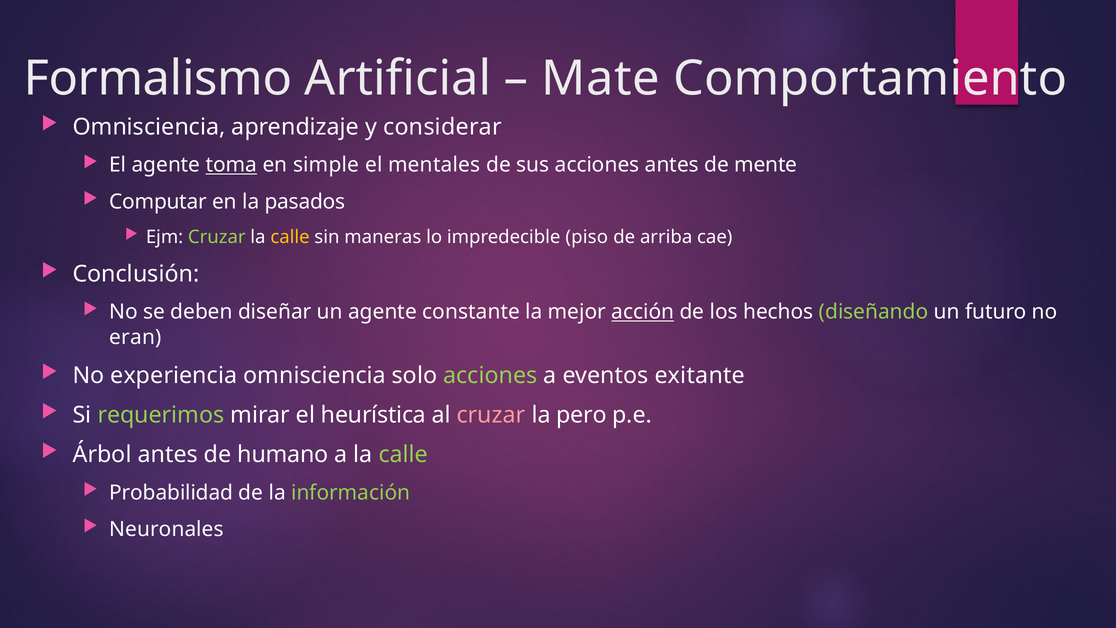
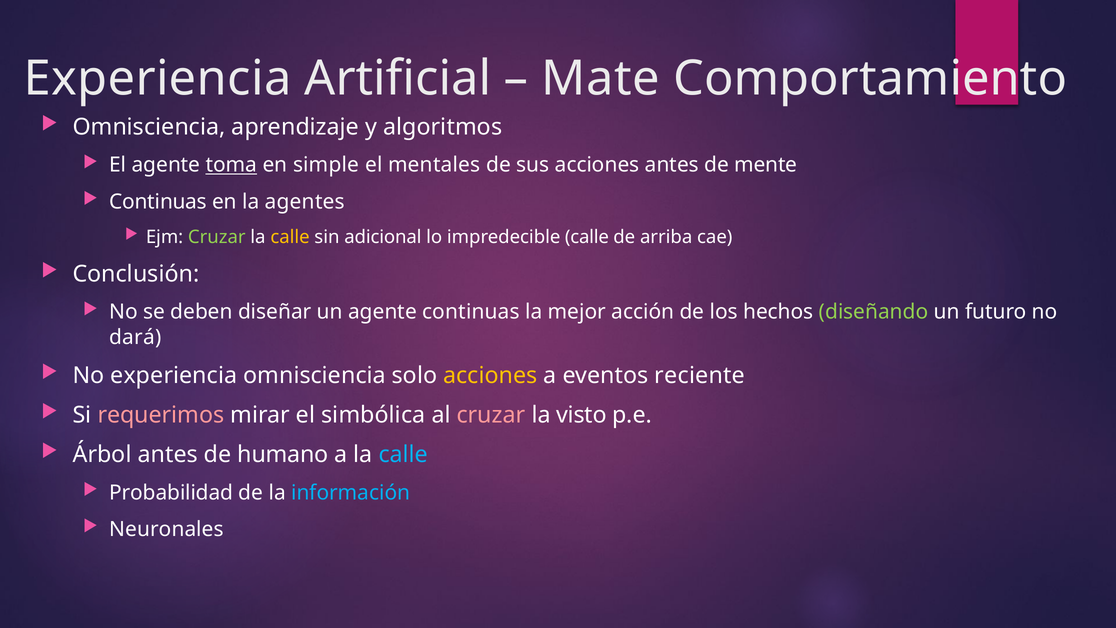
Formalismo: Formalismo -> Experiencia (158, 78)
considerar: considerar -> algoritmos (443, 127)
Computar: Computar -> Continuas (158, 202)
pasados: pasados -> agentes (305, 202)
maneras: maneras -> adicional (383, 237)
impredecible piso: piso -> calle (587, 237)
agente constante: constante -> continuas (471, 312)
acción underline: present -> none (643, 312)
eran: eran -> dará (135, 337)
acciones colour: light green -> yellow (490, 375)
exitante: exitante -> reciente (700, 375)
requerimos colour: light green -> pink (161, 415)
heurística: heurística -> simbólica (373, 415)
pero: pero -> visto (581, 415)
calle colour: light green -> light blue (403, 455)
información colour: light green -> light blue (351, 493)
